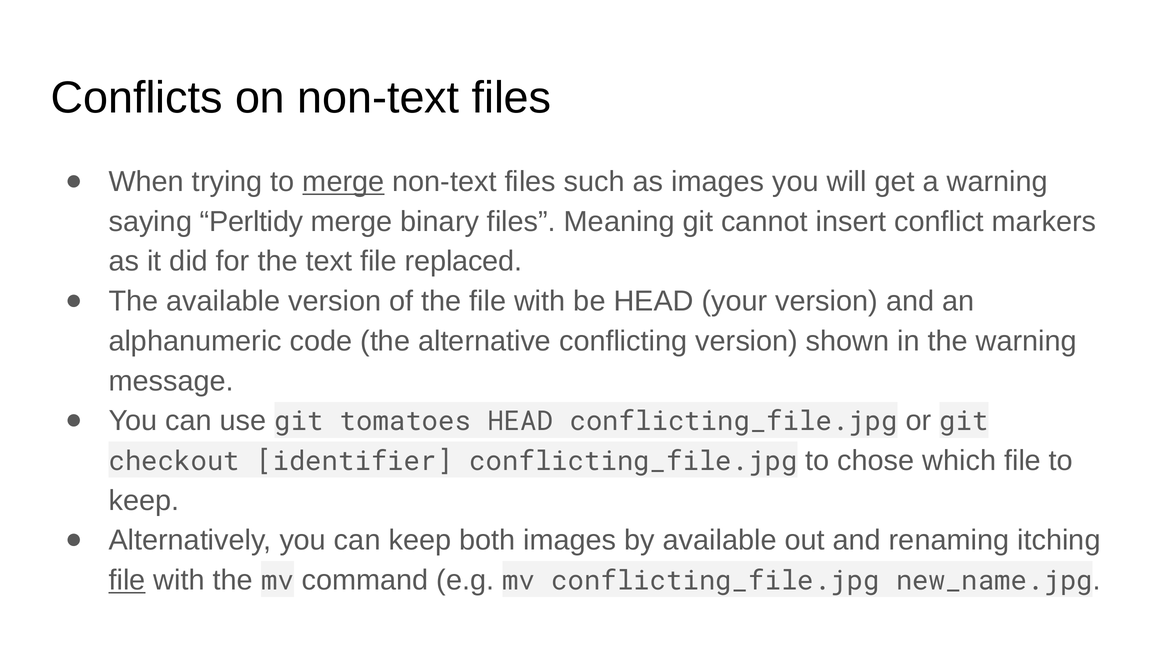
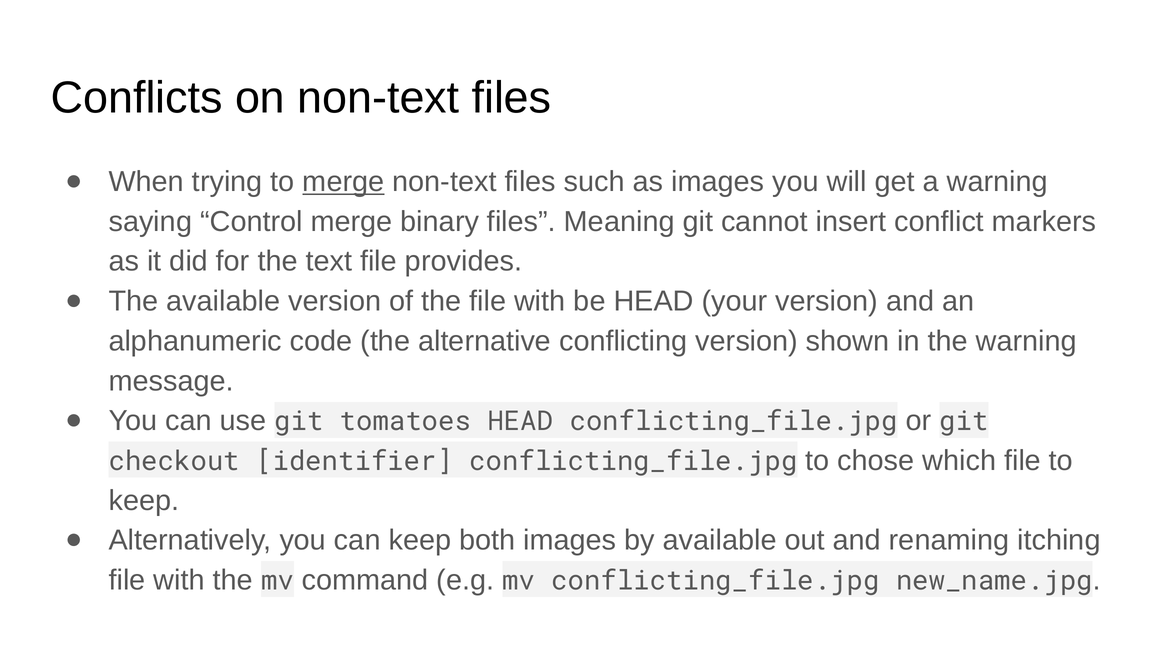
Perltidy: Perltidy -> Control (251, 221)
replaced: replaced -> provides (464, 261)
file underline: present -> none (127, 580)
